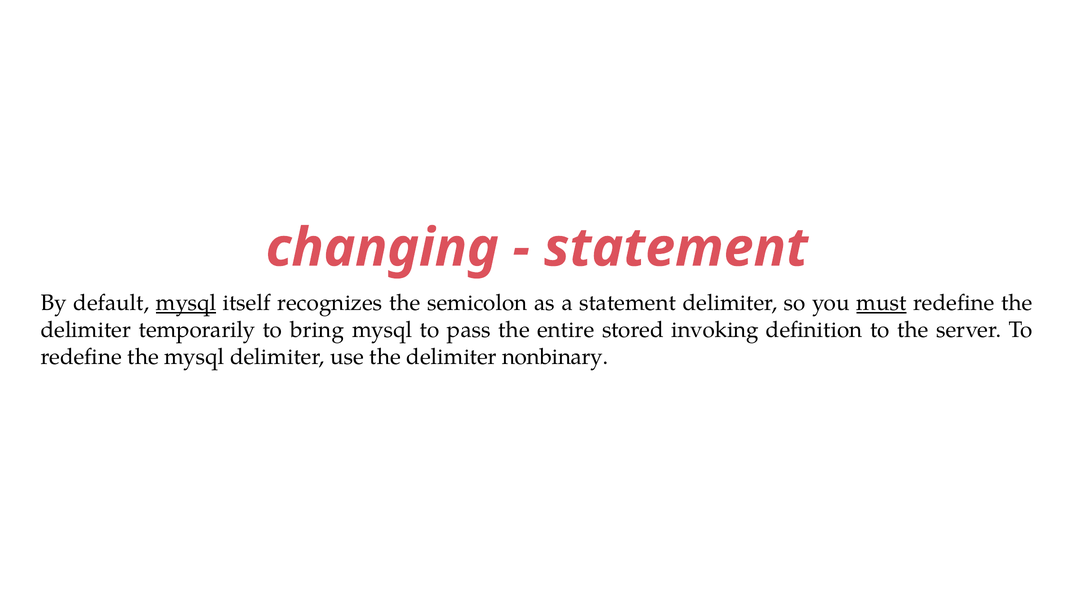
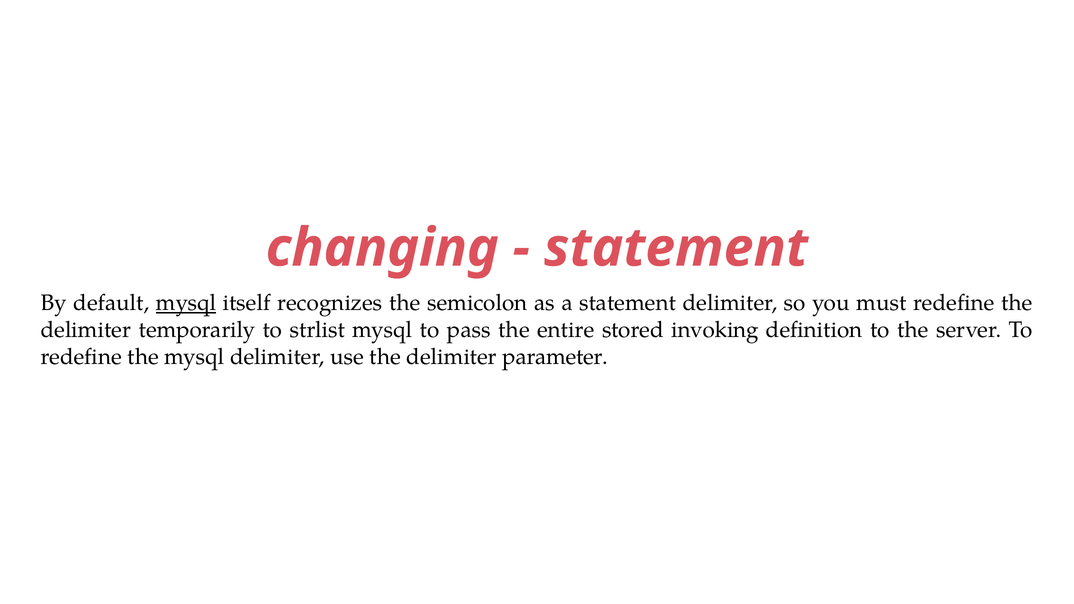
must underline: present -> none (881, 303)
bring: bring -> strlist (317, 330)
nonbinary: nonbinary -> parameter (555, 357)
